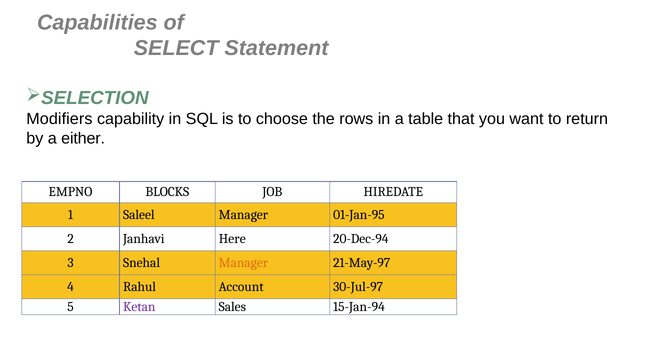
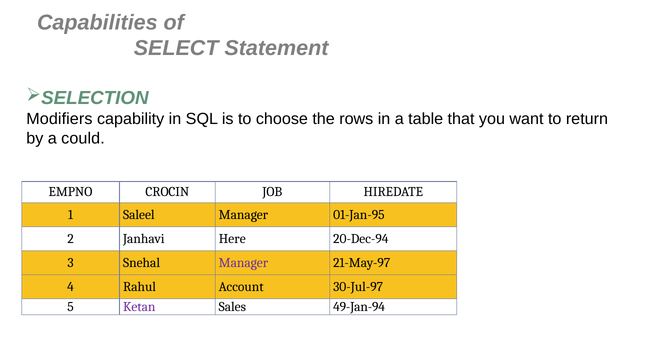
either: either -> could (83, 138)
BLOCKS: BLOCKS -> CROCIN (167, 192)
Manager colour: orange -> purple (243, 262)
15-Jan-94: 15-Jan-94 -> 49-Jan-94 (359, 307)
